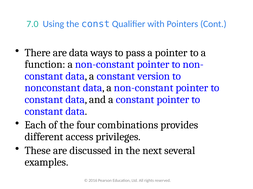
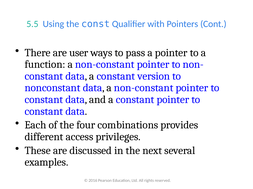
7.0: 7.0 -> 5.5 (32, 24)
are data: data -> user (79, 53)
